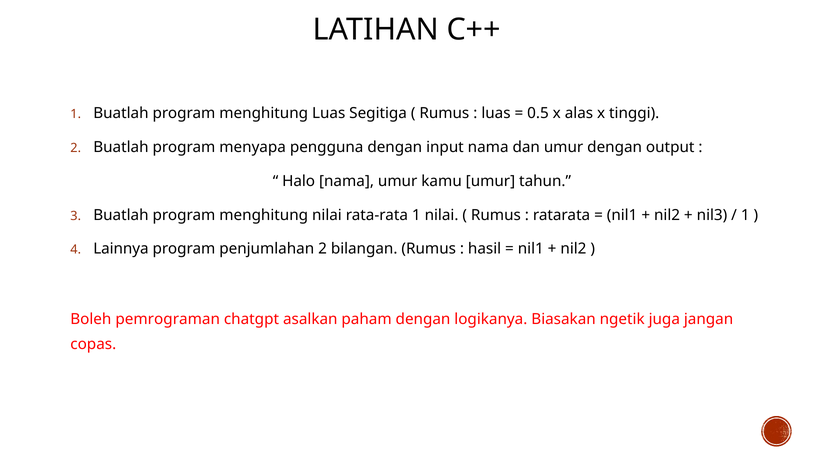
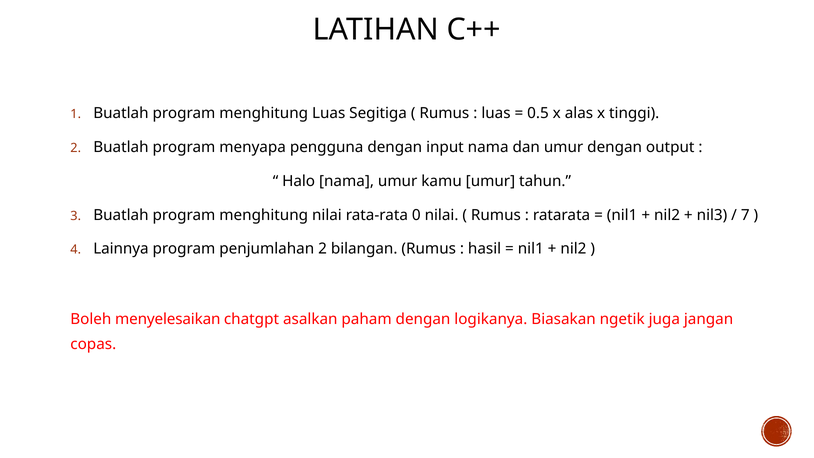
rata-rata 1: 1 -> 0 (416, 215)
1: 1 -> 7 (745, 215)
pemrograman: pemrograman -> menyelesaikan (168, 319)
